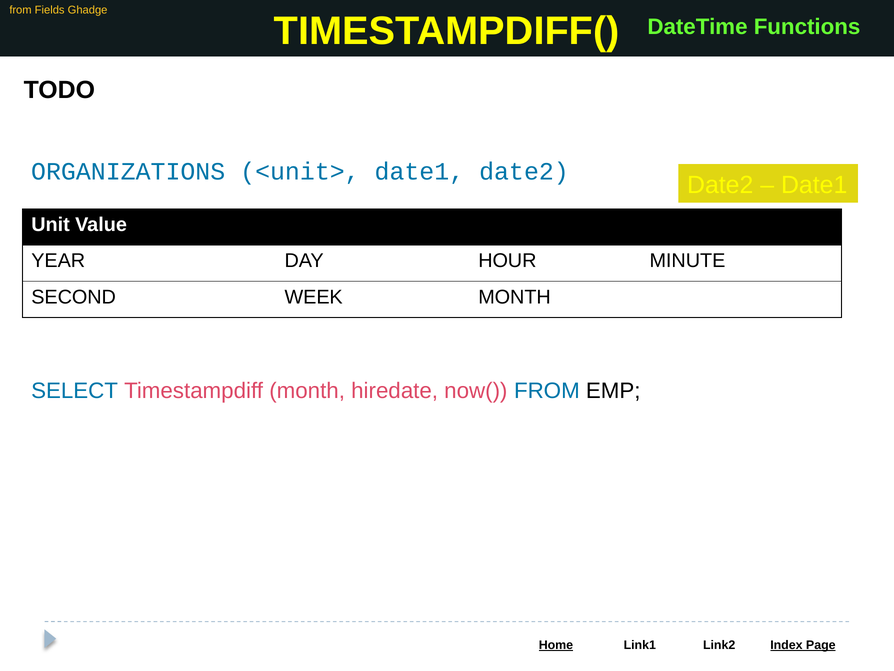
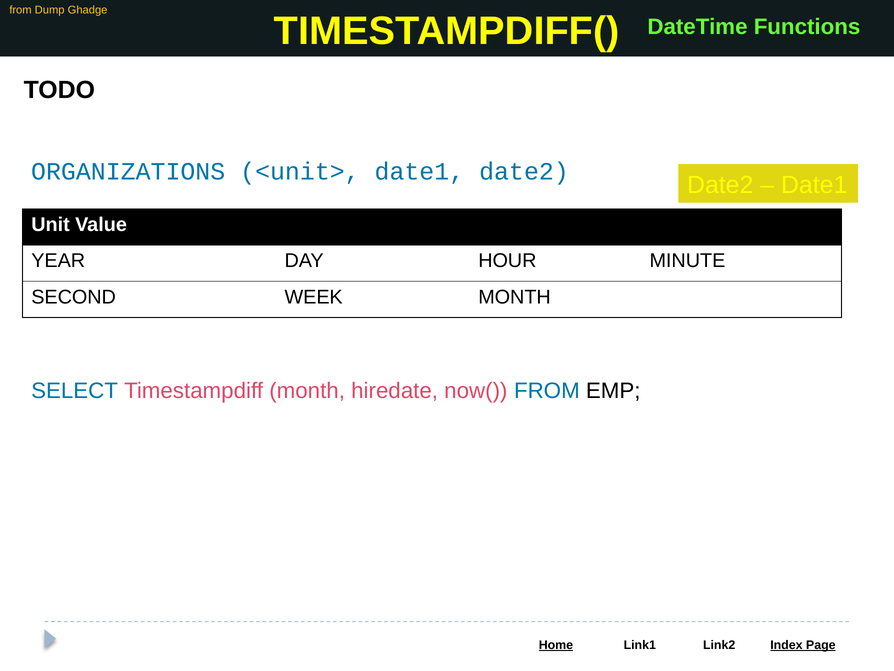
Fields: Fields -> Dump (50, 10)
